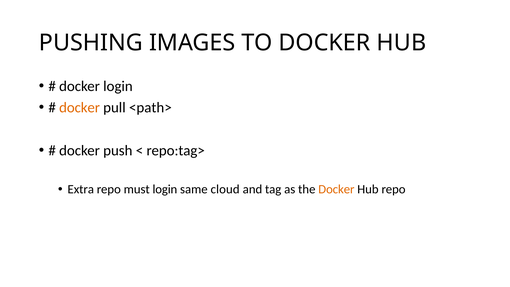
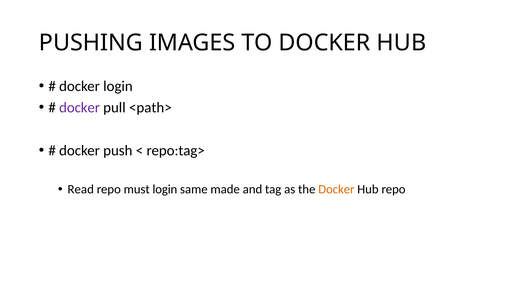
docker colour: orange -> purple (80, 108)
Extra: Extra -> Read (81, 189)
cloud: cloud -> made (225, 189)
